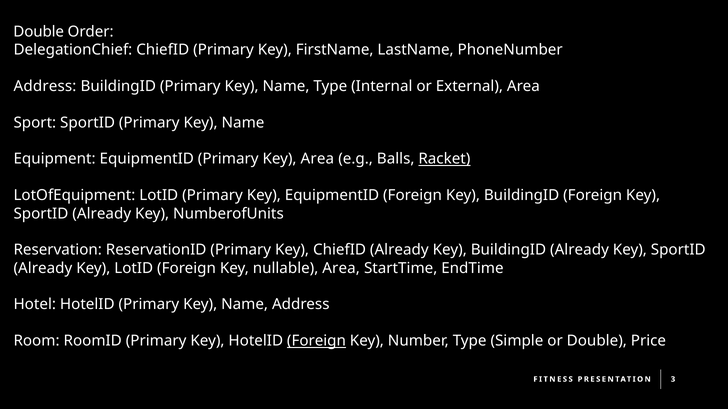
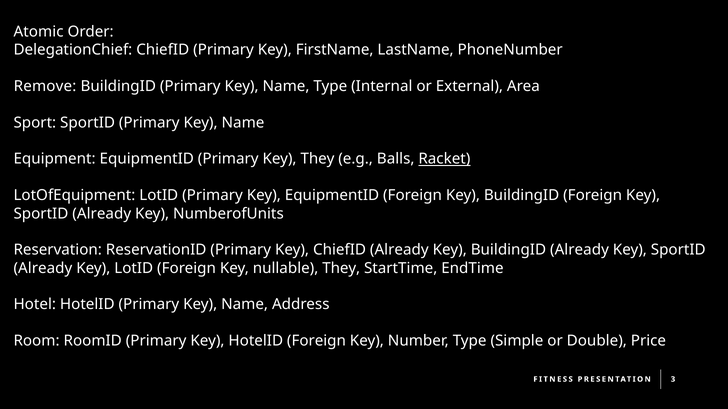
Double: Double -> Atomic (39, 32)
Address: Address -> Remove (45, 86)
Key Area: Area -> They (317, 159)
nullable Area: Area -> They (341, 268)
Foreign underline: present -> none (316, 341)
